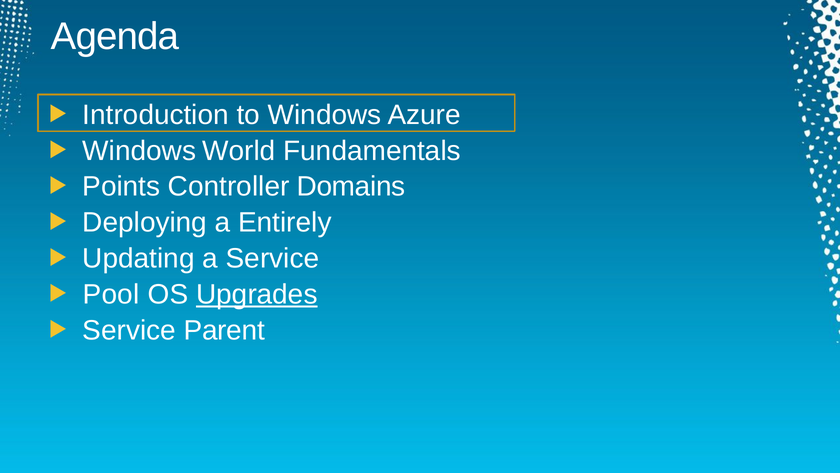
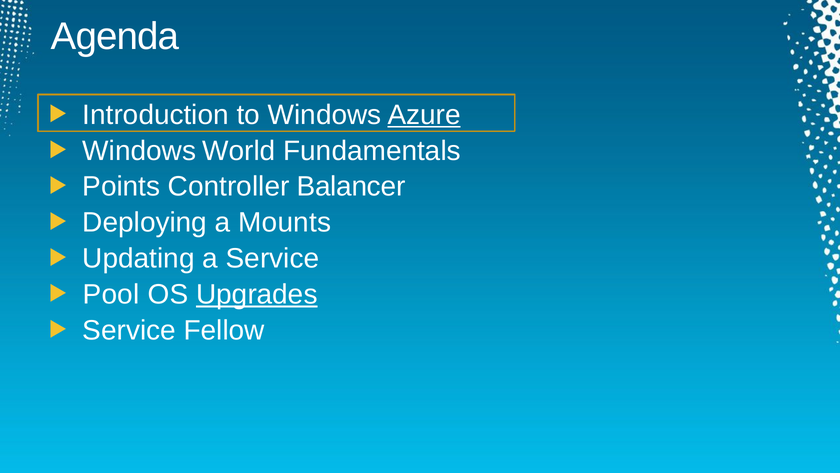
Azure underline: none -> present (424, 115)
Domains: Domains -> Balancer (351, 187)
Entirely: Entirely -> Mounts (285, 222)
Parent: Parent -> Fellow (224, 330)
